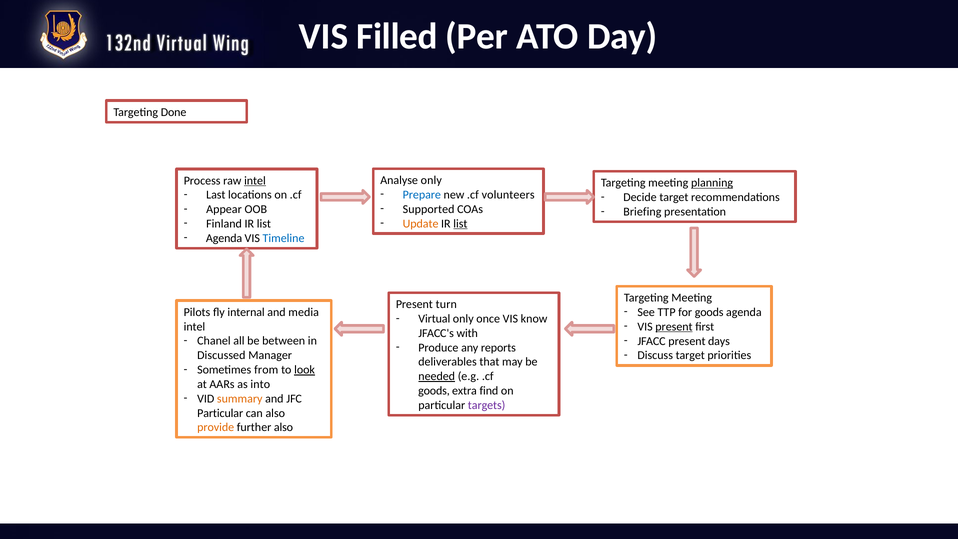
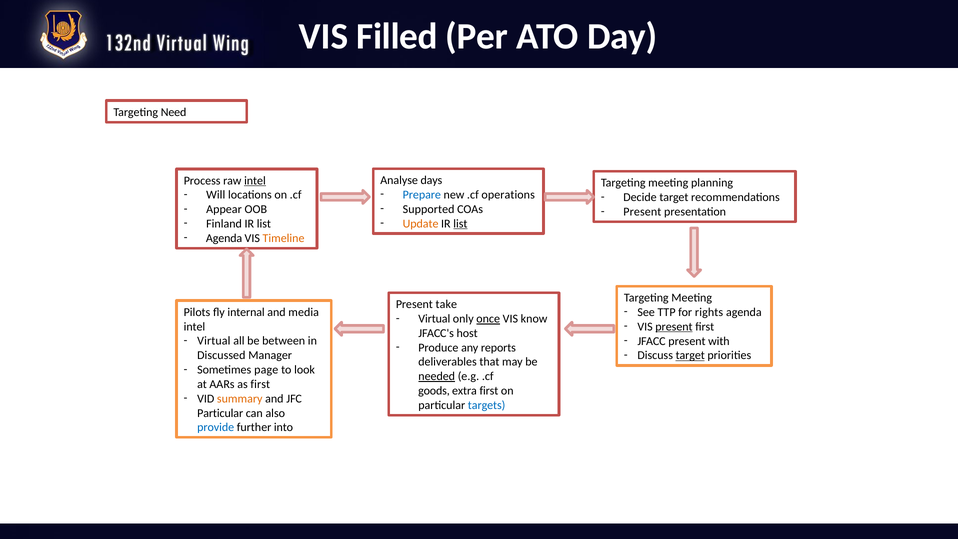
Done: Done -> Need (174, 112)
Analyse only: only -> days (431, 180)
planning underline: present -> none (712, 183)
volunteers: volunteers -> operations (508, 195)
Last: Last -> Will (216, 195)
Briefing: Briefing -> Present (642, 212)
Timeline colour: blue -> orange (284, 238)
turn: turn -> take (446, 304)
for goods: goods -> rights (709, 312)
once underline: none -> present (488, 319)
with: with -> host (467, 333)
Chanel: Chanel -> Virtual (214, 341)
days: days -> with (719, 341)
target underline: none -> present (690, 355)
from: from -> page (266, 370)
look underline: present -> none (305, 370)
as into: into -> first (260, 384)
extra find: find -> first (489, 391)
targets colour: purple -> blue (487, 405)
provide colour: orange -> blue (216, 427)
further also: also -> into (283, 427)
